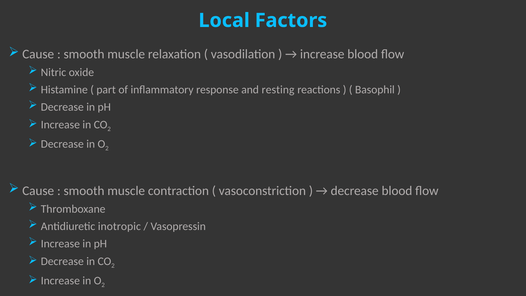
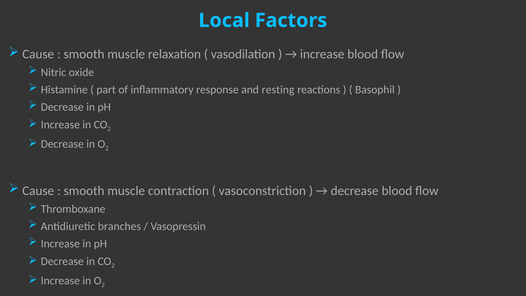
inotropic: inotropic -> branches (119, 226)
